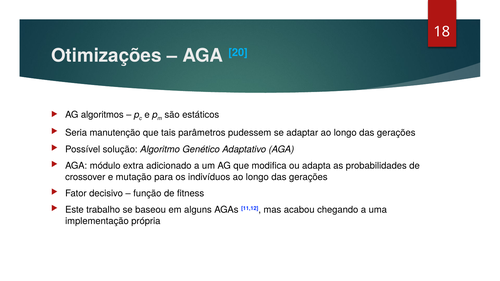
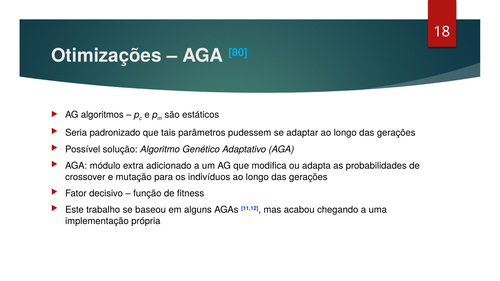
20: 20 -> 80 (238, 53)
manutenção: manutenção -> padronizado (115, 133)
